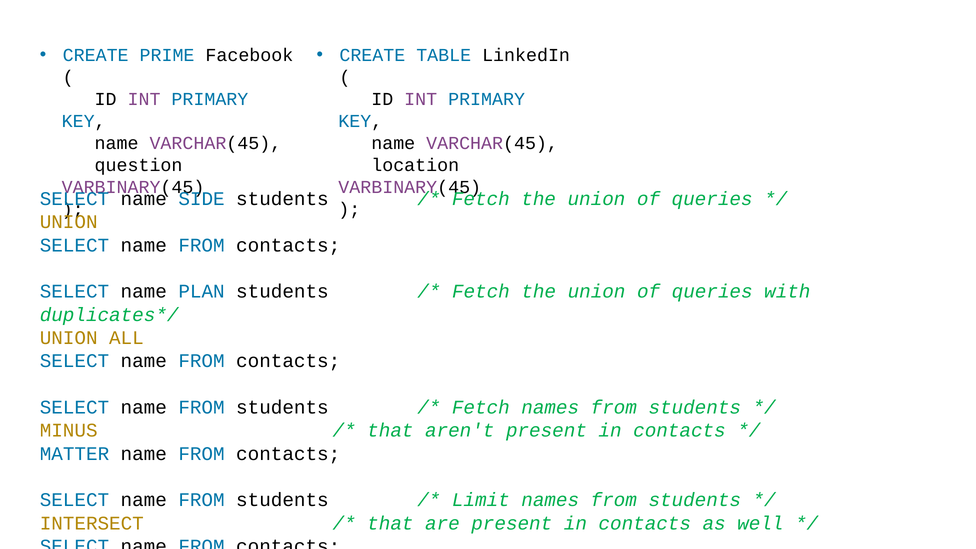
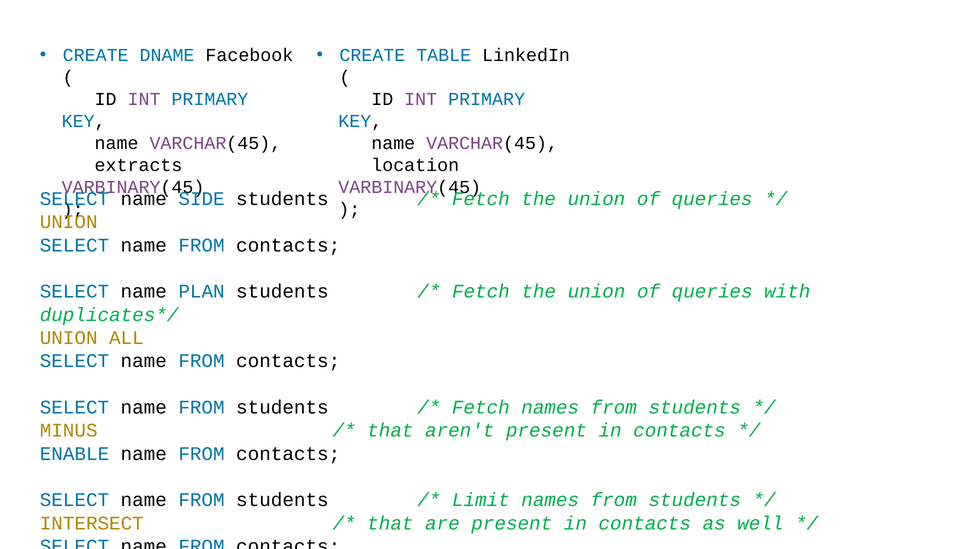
PRIME: PRIME -> DNAME (167, 55)
question: question -> extracts (139, 165)
MATTER: MATTER -> ENABLE (75, 454)
